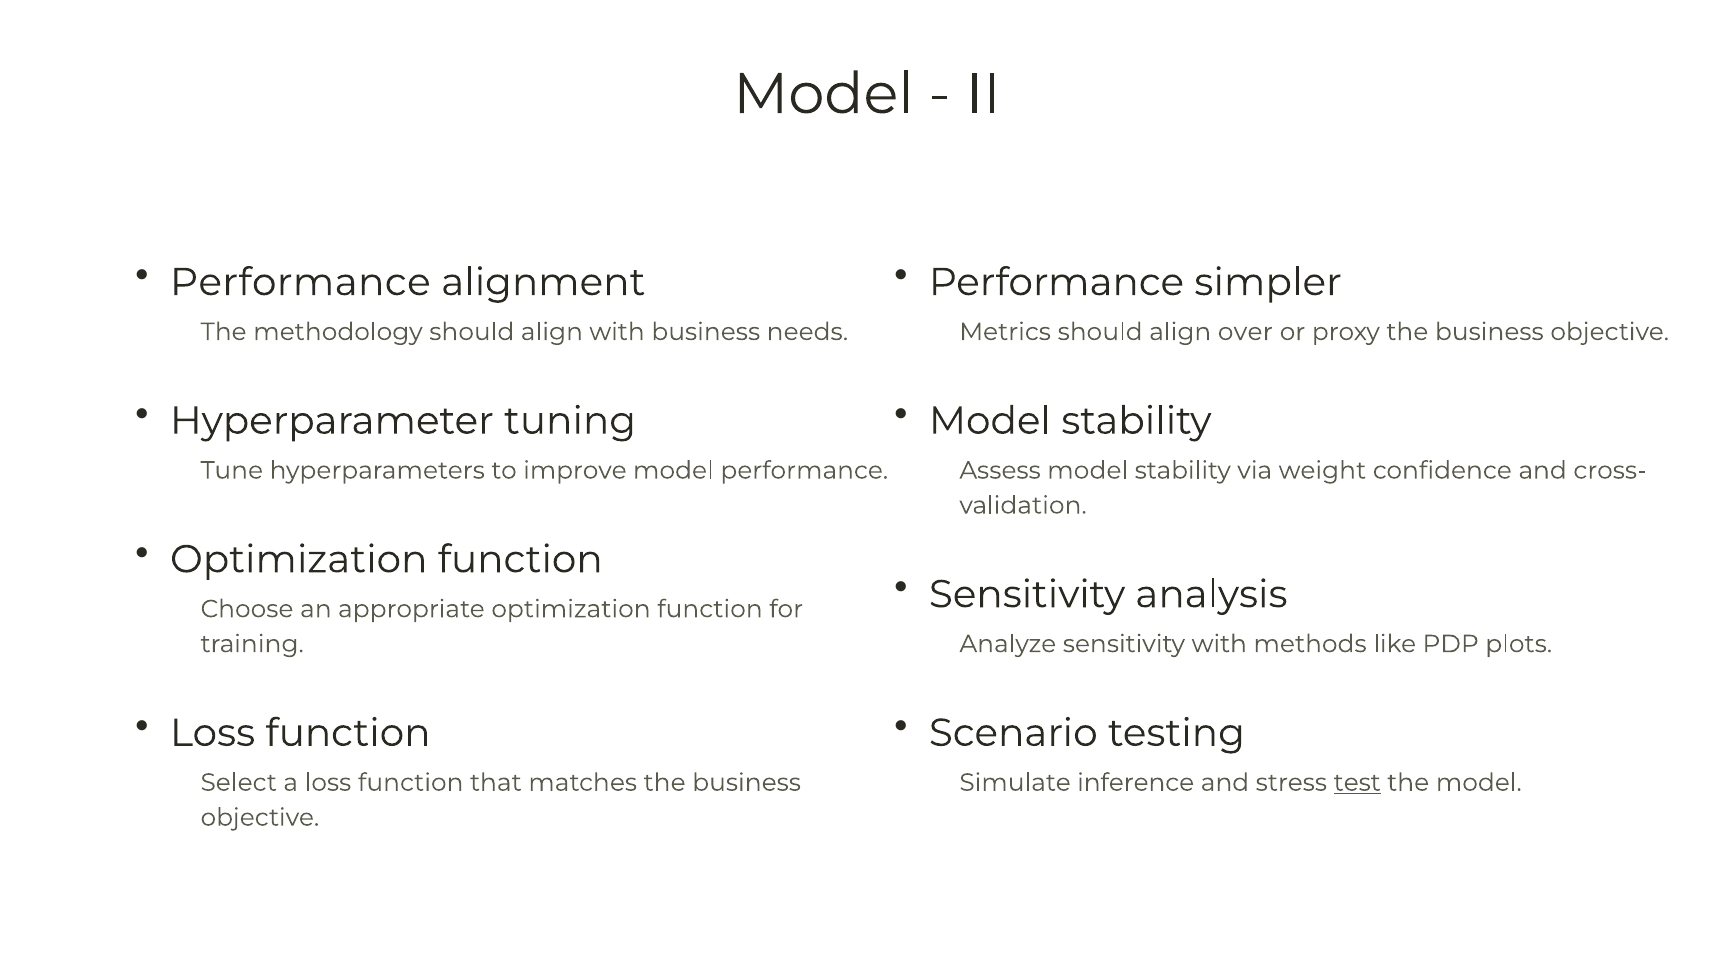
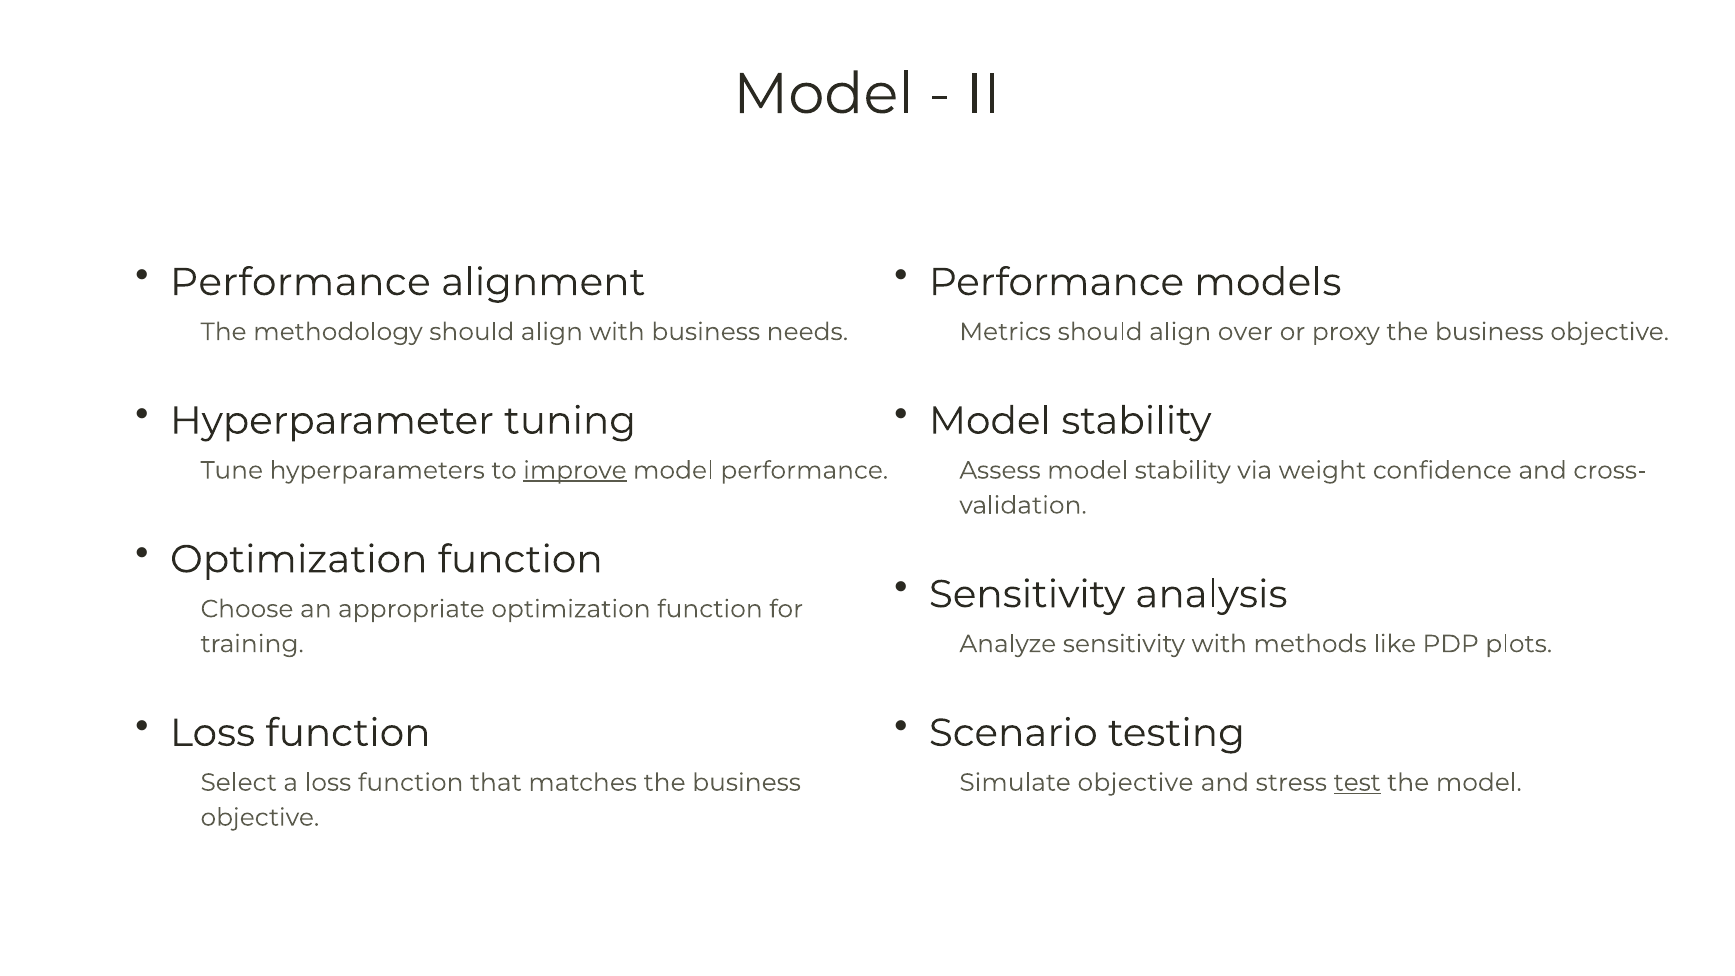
simpler: simpler -> models (1268, 282)
improve underline: none -> present (575, 470)
Simulate inference: inference -> objective (1135, 782)
